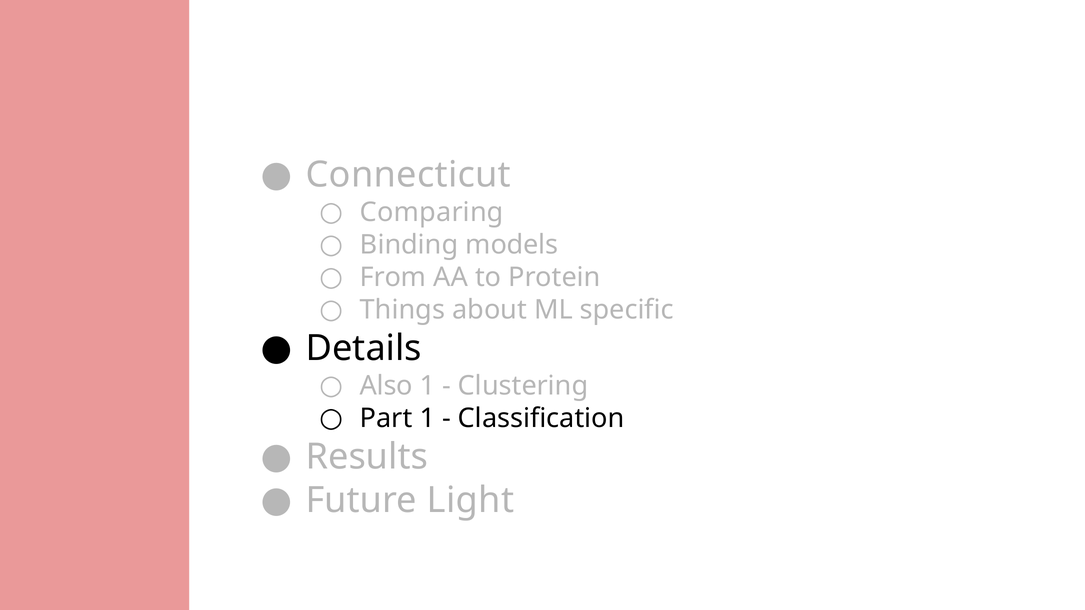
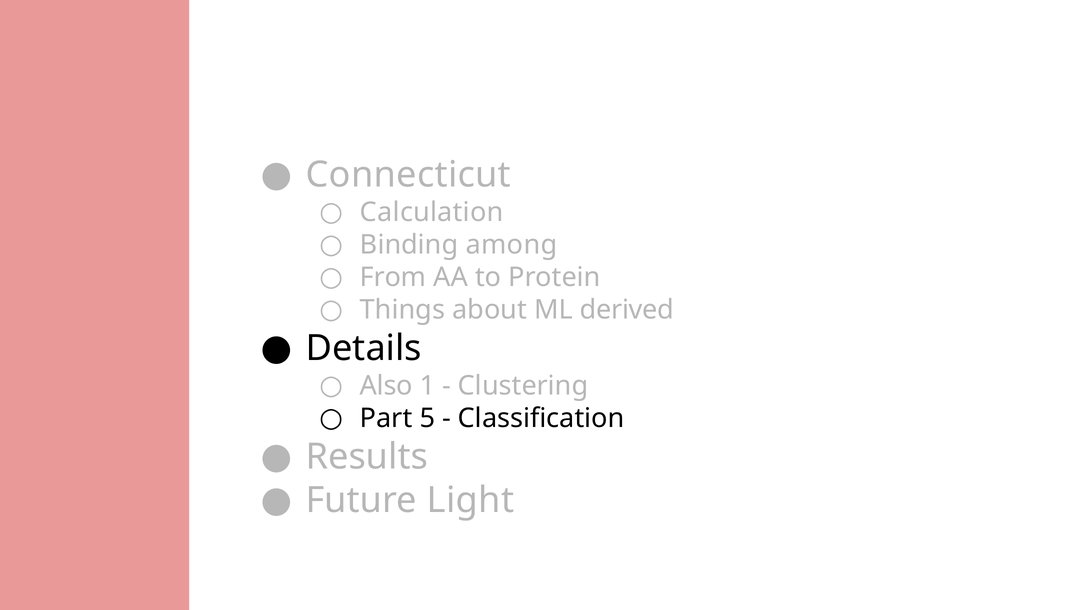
Comparing: Comparing -> Calculation (432, 212)
models: models -> among (512, 245)
specific: specific -> derived (627, 310)
Part 1: 1 -> 5 (427, 418)
